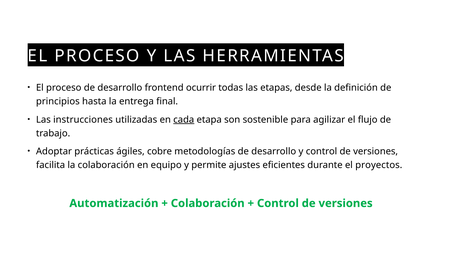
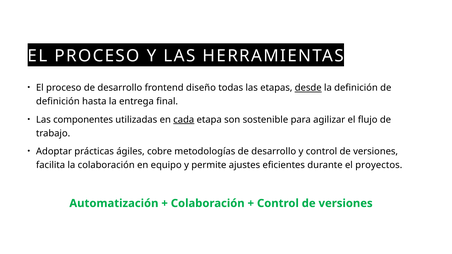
ocurrir: ocurrir -> diseño (201, 88)
desde underline: none -> present (308, 88)
principios: principios -> definición (58, 102)
instrucciones: instrucciones -> componentes (83, 120)
